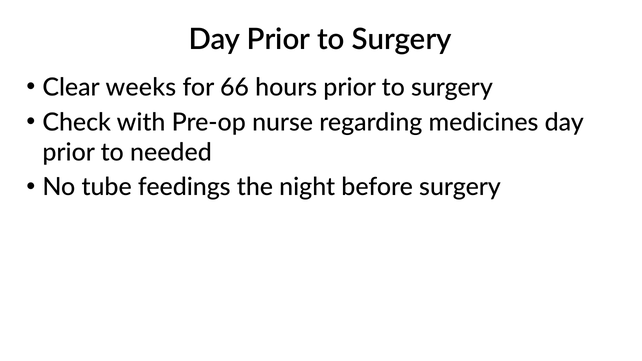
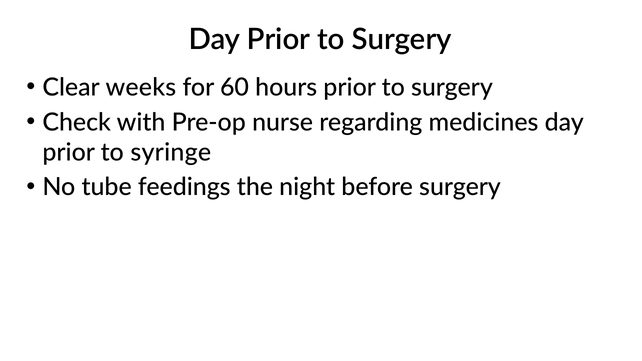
66: 66 -> 60 (234, 87)
needed: needed -> syringe (171, 152)
